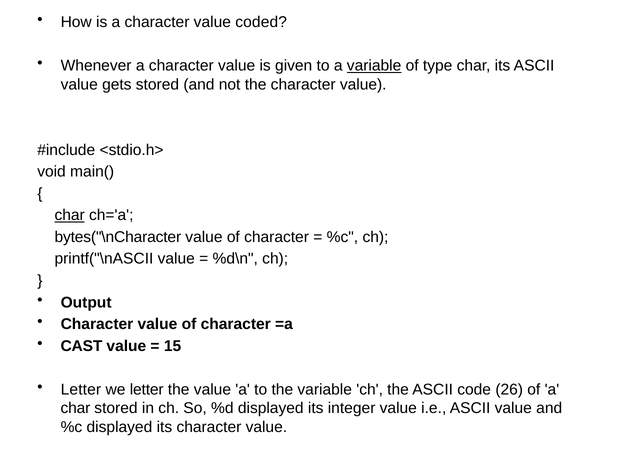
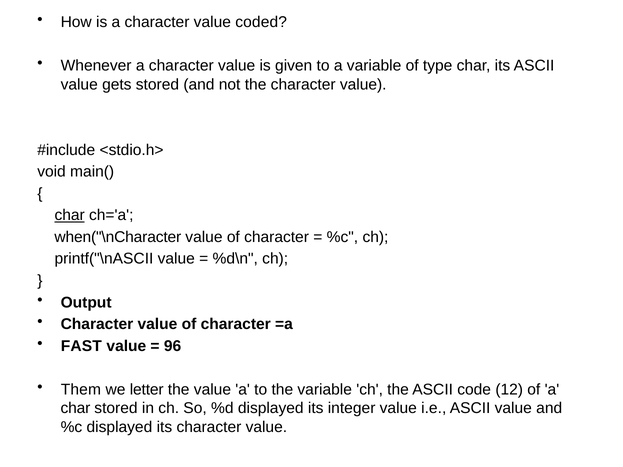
variable underline: present -> none (374, 66)
bytes("\nCharacter: bytes("\nCharacter -> when("\nCharacter (118, 237)
CAST: CAST -> FAST (81, 346)
15: 15 -> 96 (173, 346)
Letter: Letter -> Them (81, 390)
26: 26 -> 12 (509, 390)
